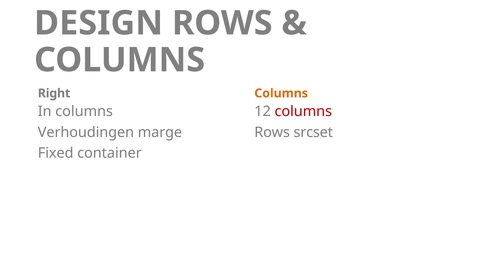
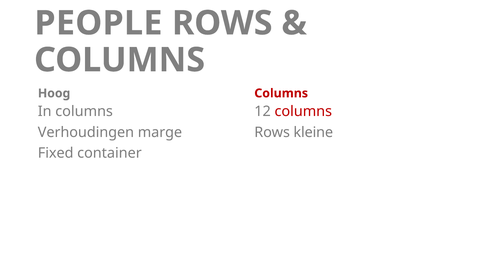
DESIGN: DESIGN -> PEOPLE (98, 23)
Right: Right -> Hoog (54, 93)
Columns colour: orange -> red (281, 93)
srcset: srcset -> kleine (313, 132)
